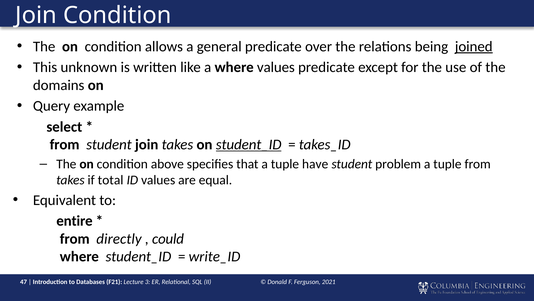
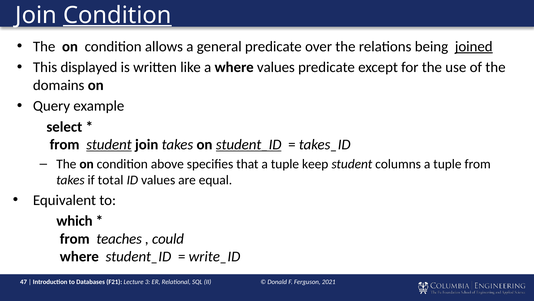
Condition underline: none -> present (117, 15)
unknown: unknown -> displayed (89, 67)
student underline: none -> present (109, 144)
have: have -> keep (315, 164)
problem: problem -> columns (398, 164)
entire: entire -> which (75, 221)
directly: directly -> teaches (119, 238)
